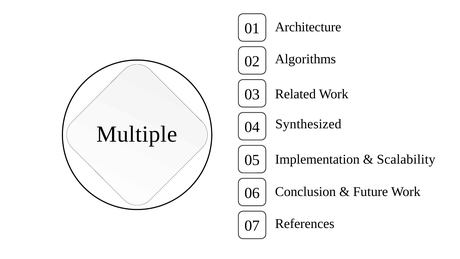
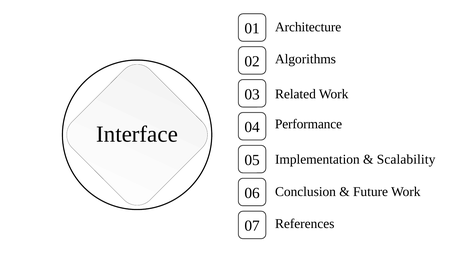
Synthesized: Synthesized -> Performance (309, 124)
Multiple: Multiple -> Interface (137, 134)
